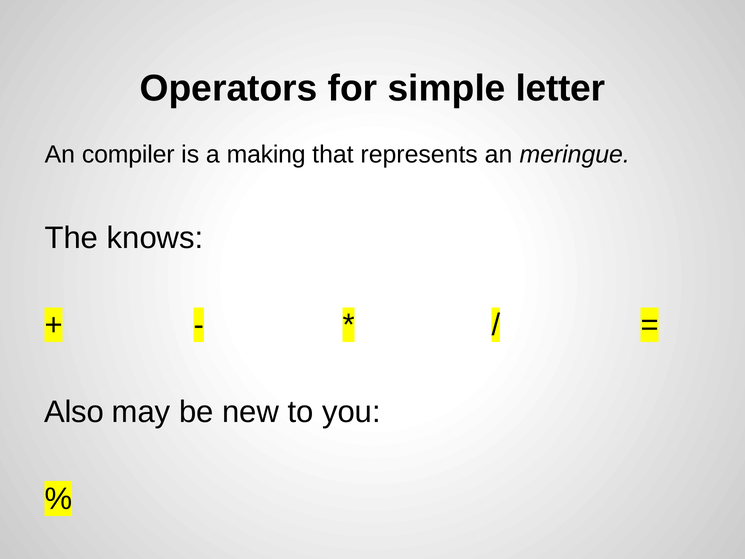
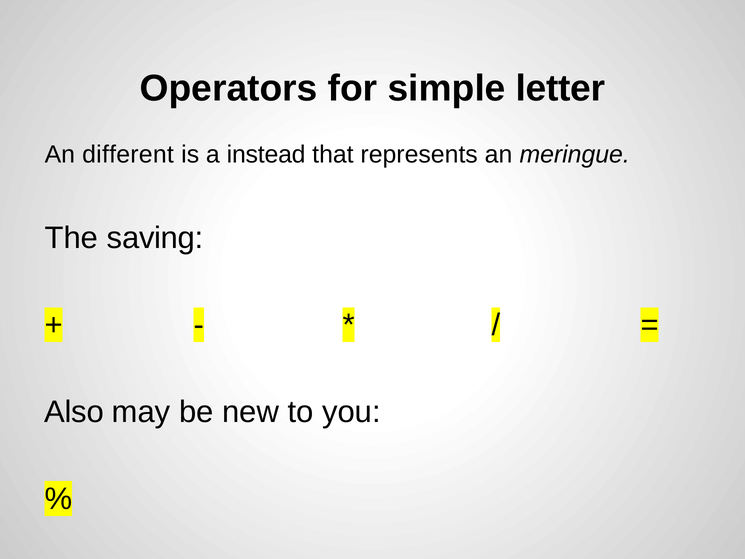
compiler: compiler -> different (128, 154)
making: making -> instead (266, 154)
knows: knows -> saving (155, 238)
